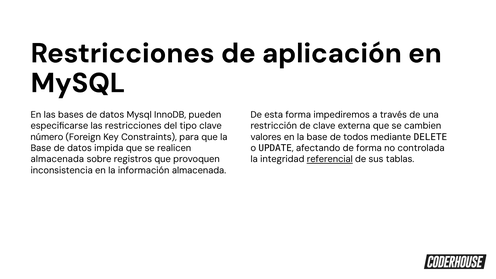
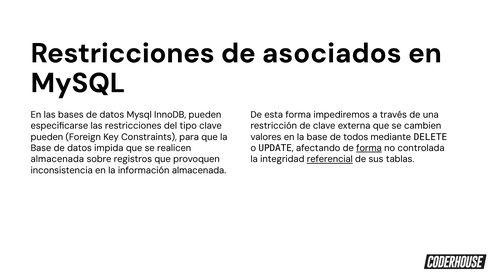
aplicación: aplicación -> asociados (332, 53)
número: número -> pueden (47, 137)
forma underline: none -> present (369, 148)
